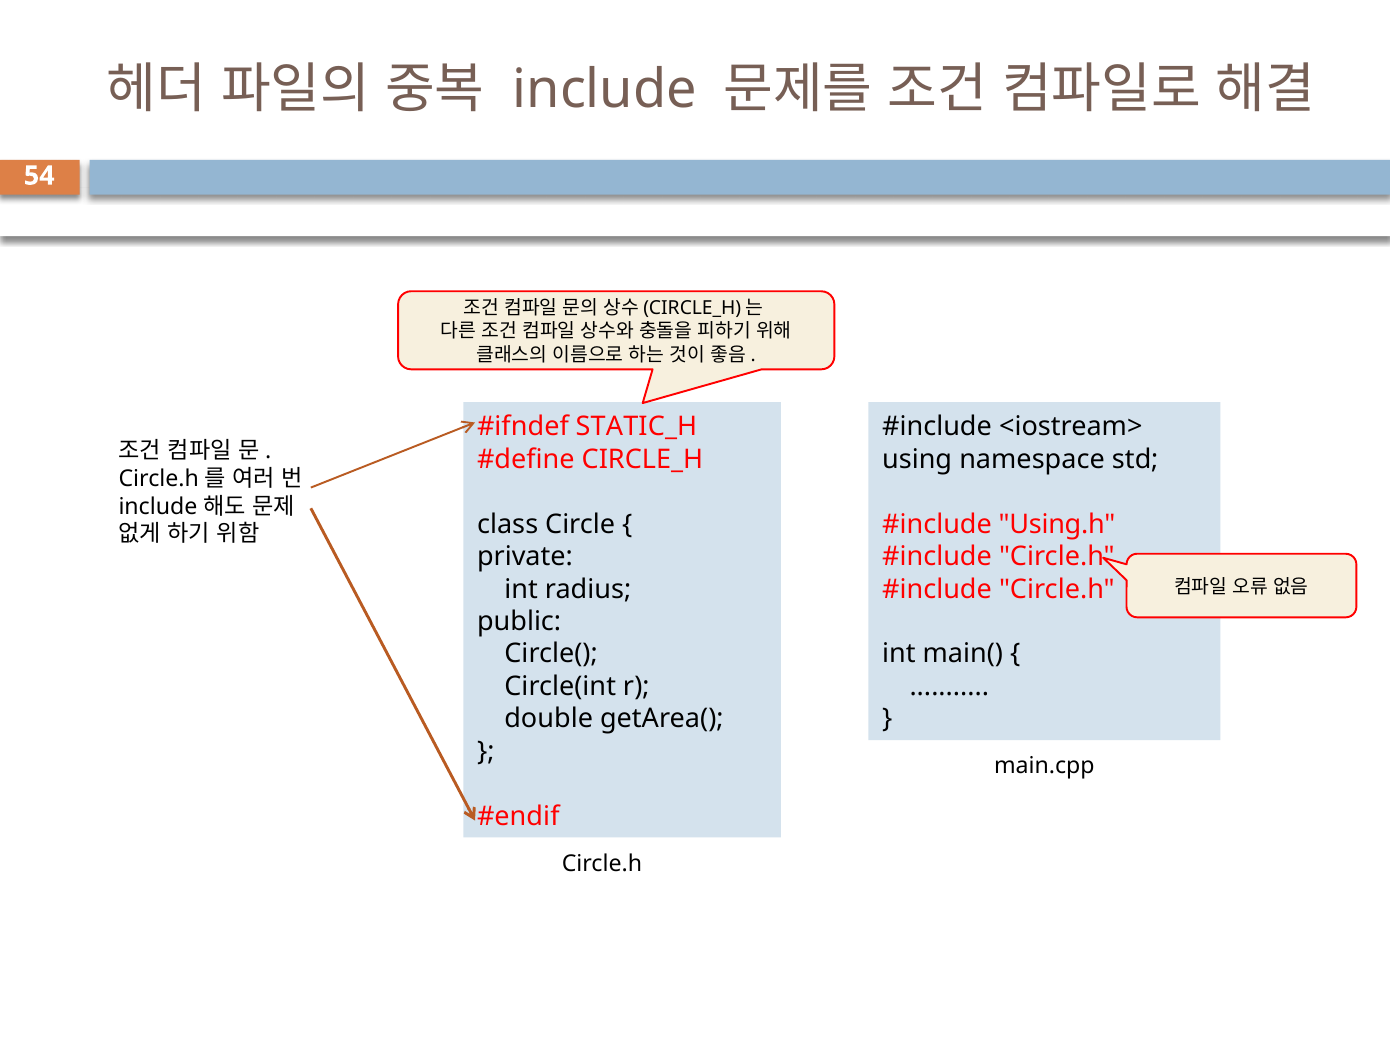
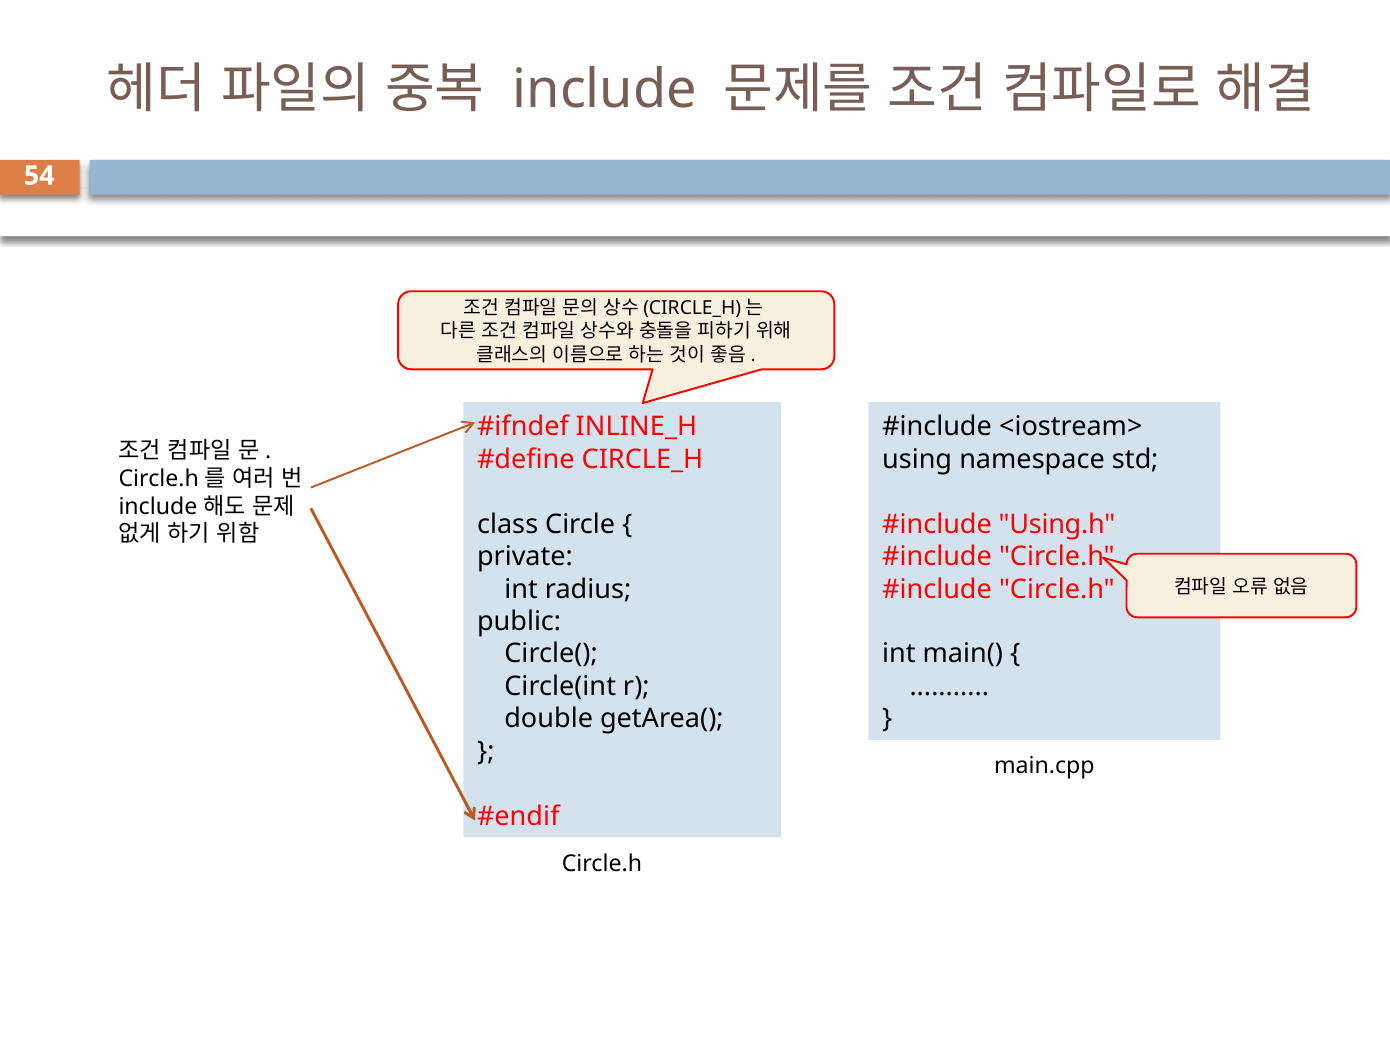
STATIC_H: STATIC_H -> INLINE_H (636, 427)
